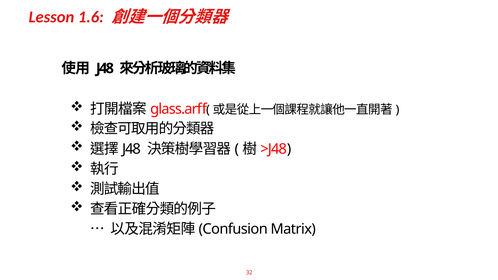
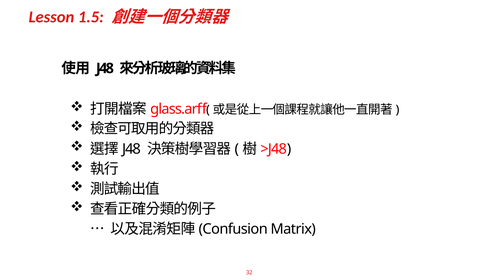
1.6: 1.6 -> 1.5 (91, 17)
